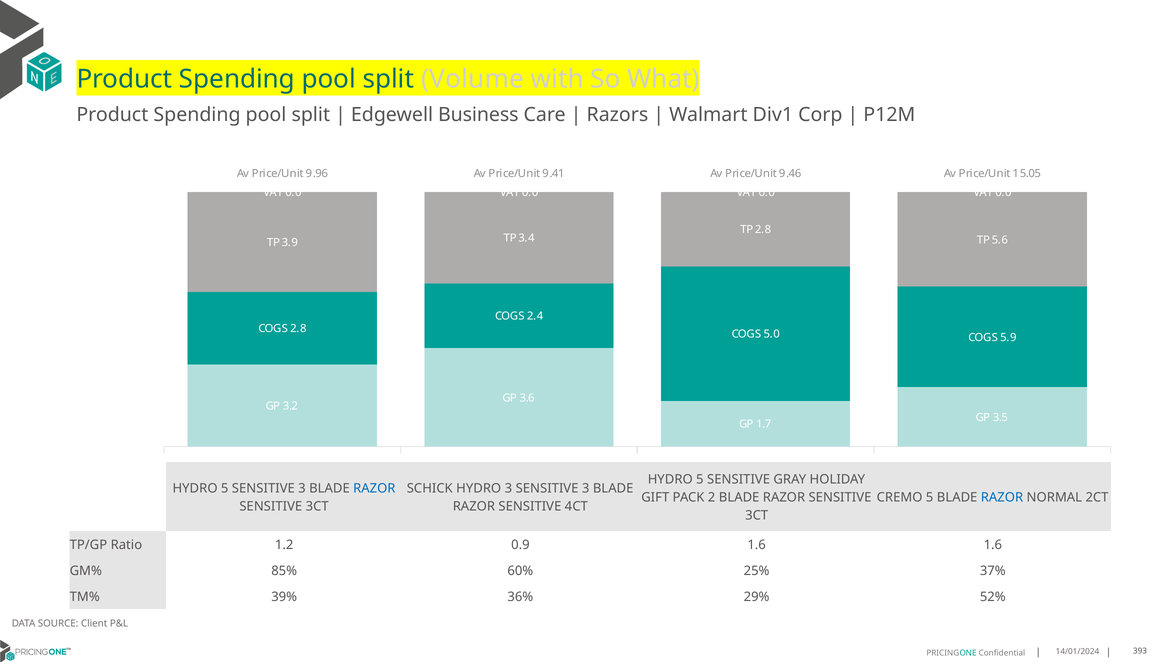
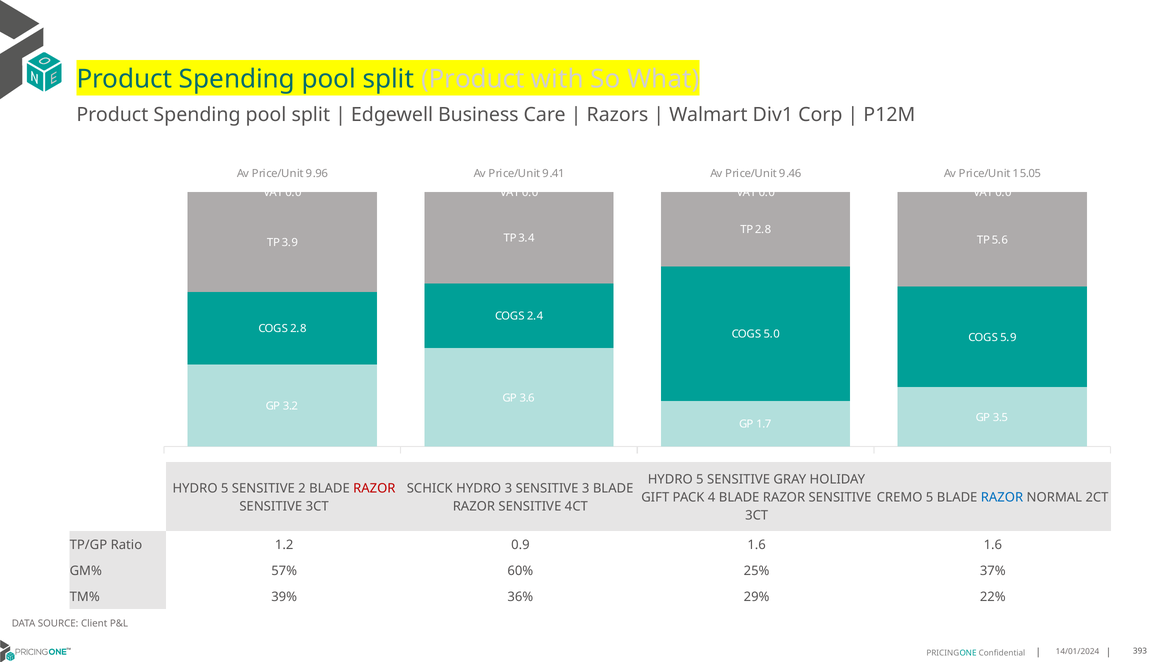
split Volume: Volume -> Product (473, 79)
5 SENSITIVE 3: 3 -> 2 (302, 488)
RAZOR colour: blue -> red (374, 488)
2: 2 -> 4 (712, 497)
85%: 85% -> 57% (284, 571)
52%: 52% -> 22% (993, 597)
